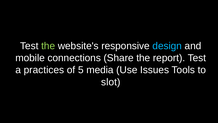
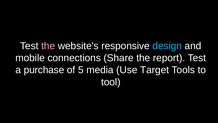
the colour: light green -> pink (48, 46)
practices: practices -> purchase (44, 70)
Issues: Issues -> Target (155, 70)
slot: slot -> tool (111, 82)
